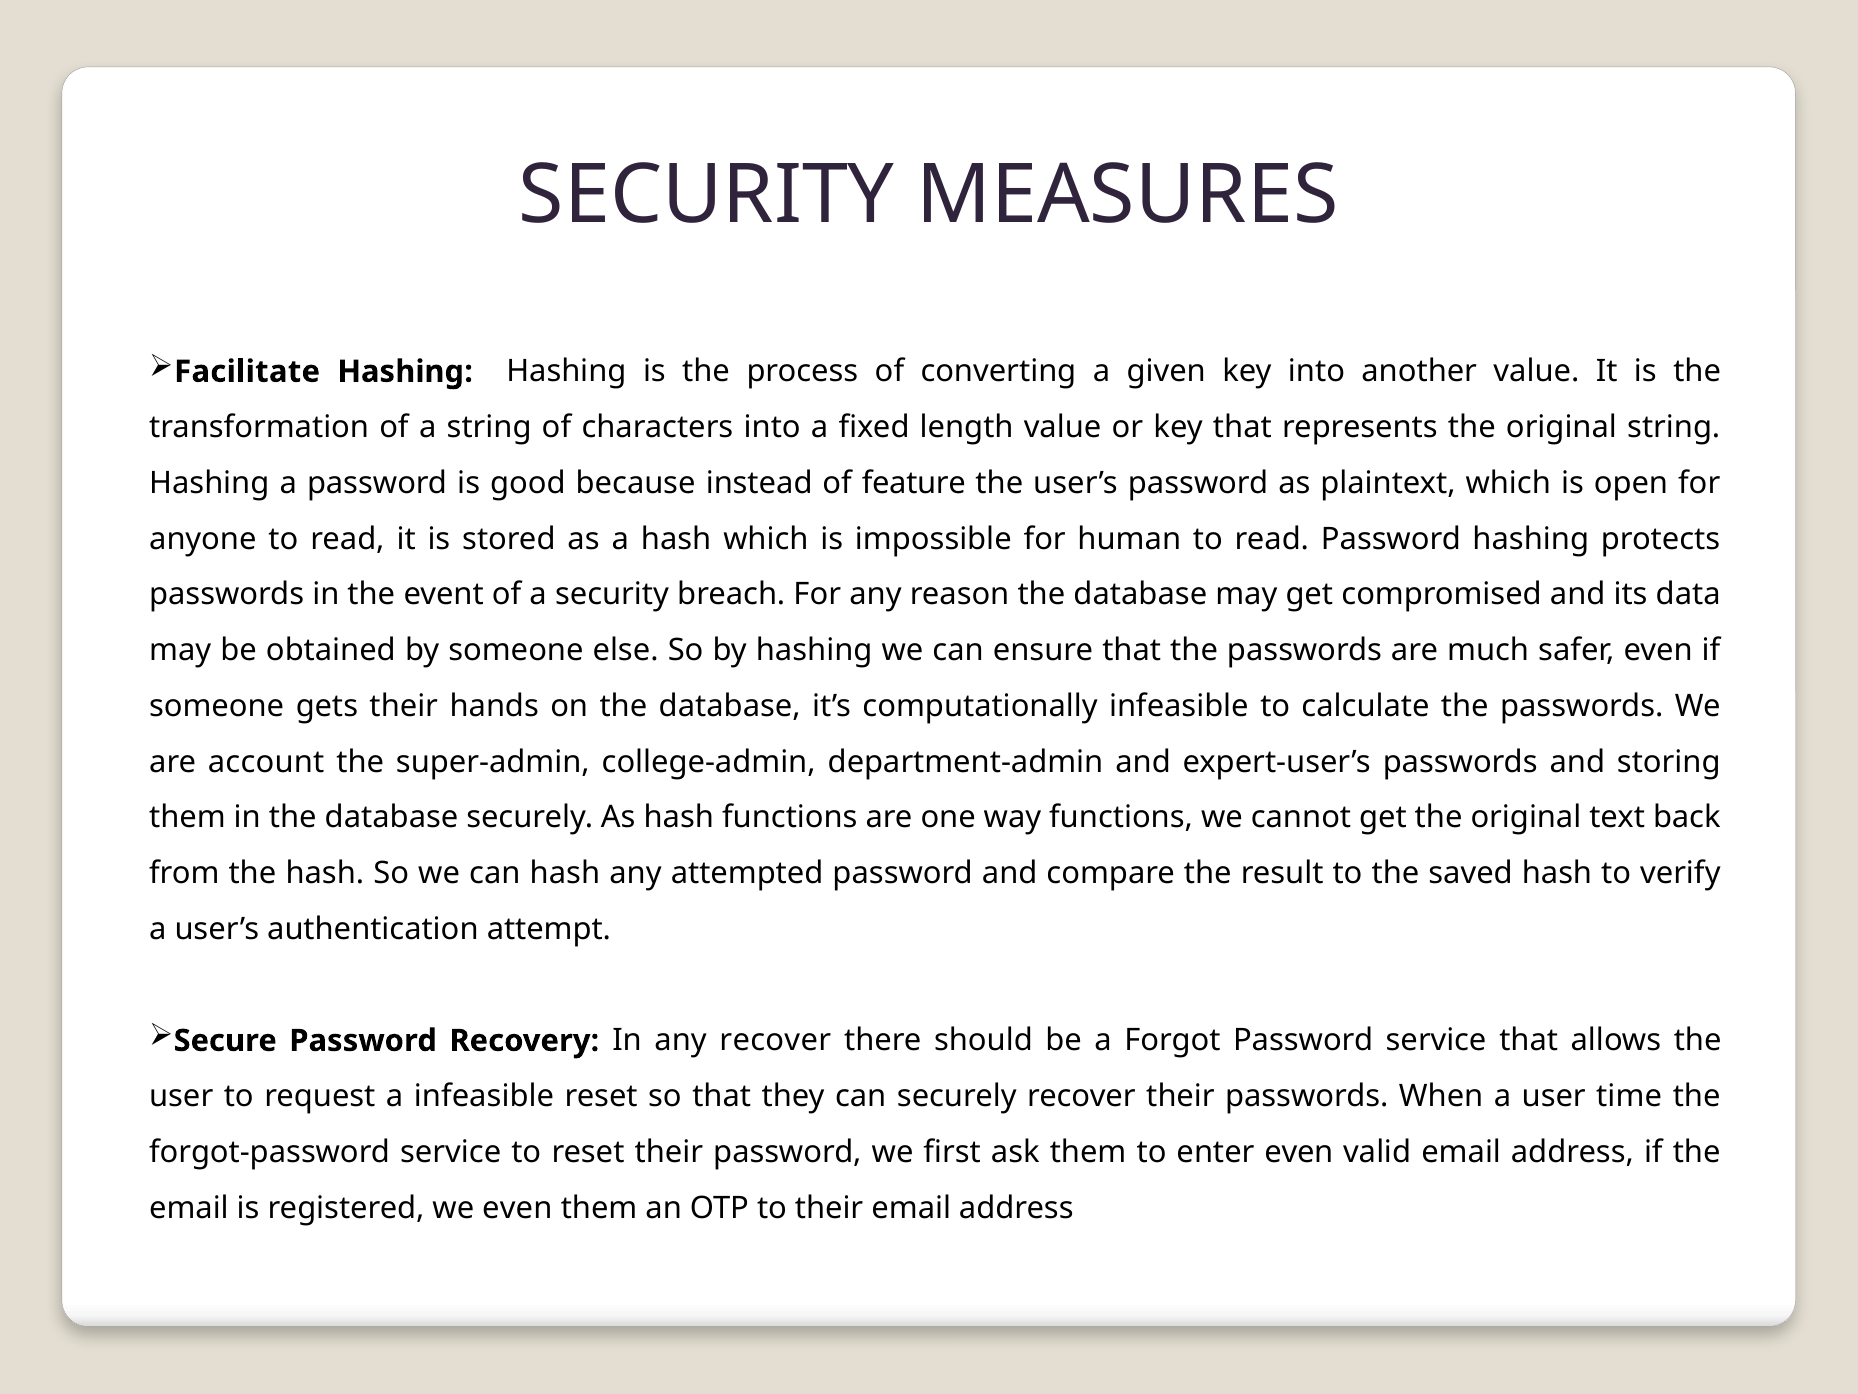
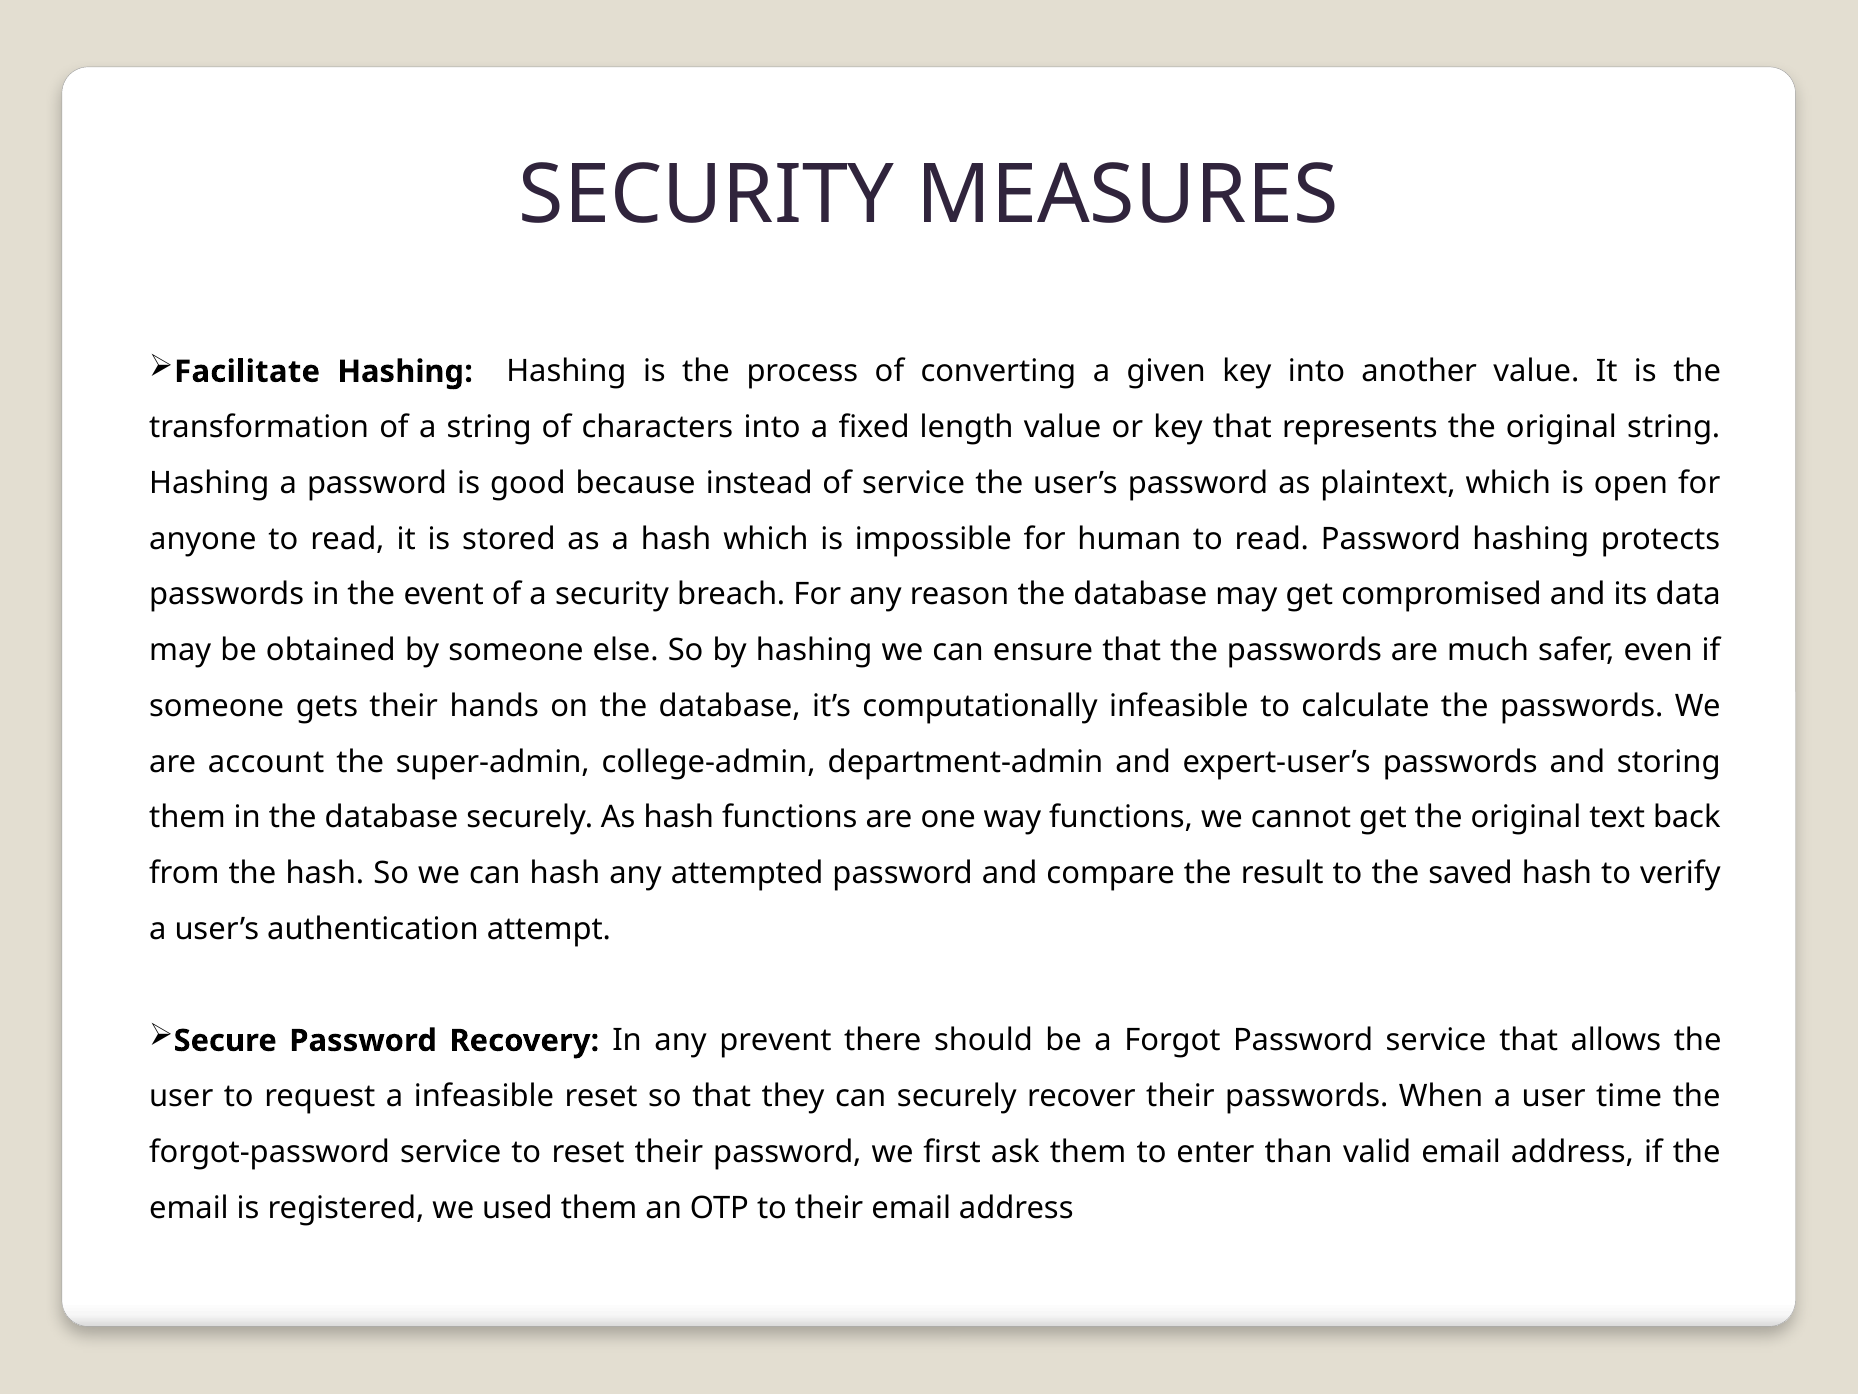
of feature: feature -> service (914, 483)
any recover: recover -> prevent (775, 1040)
enter even: even -> than (1299, 1152)
we even: even -> used (517, 1208)
